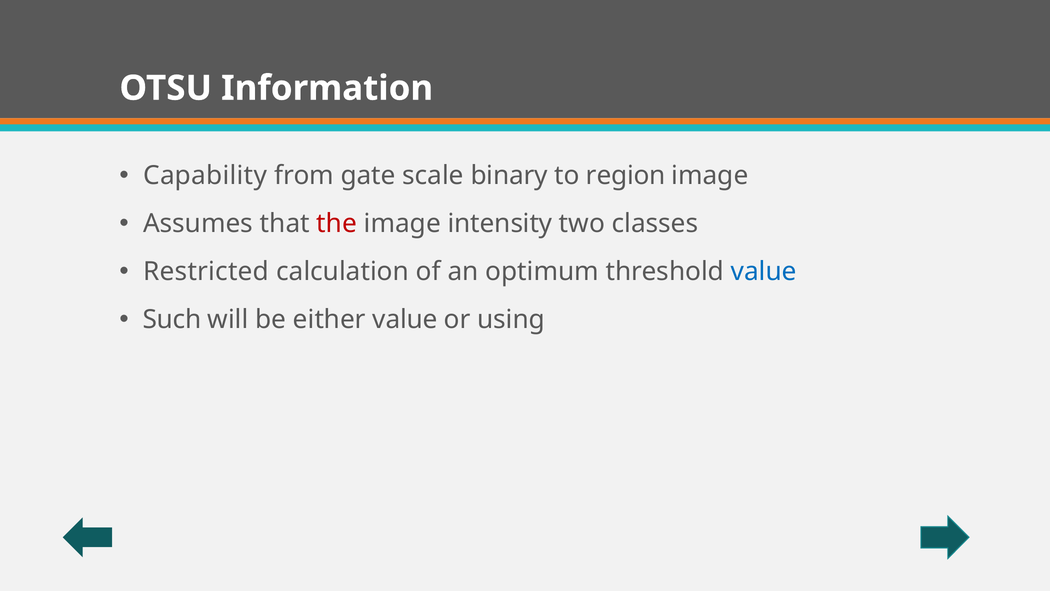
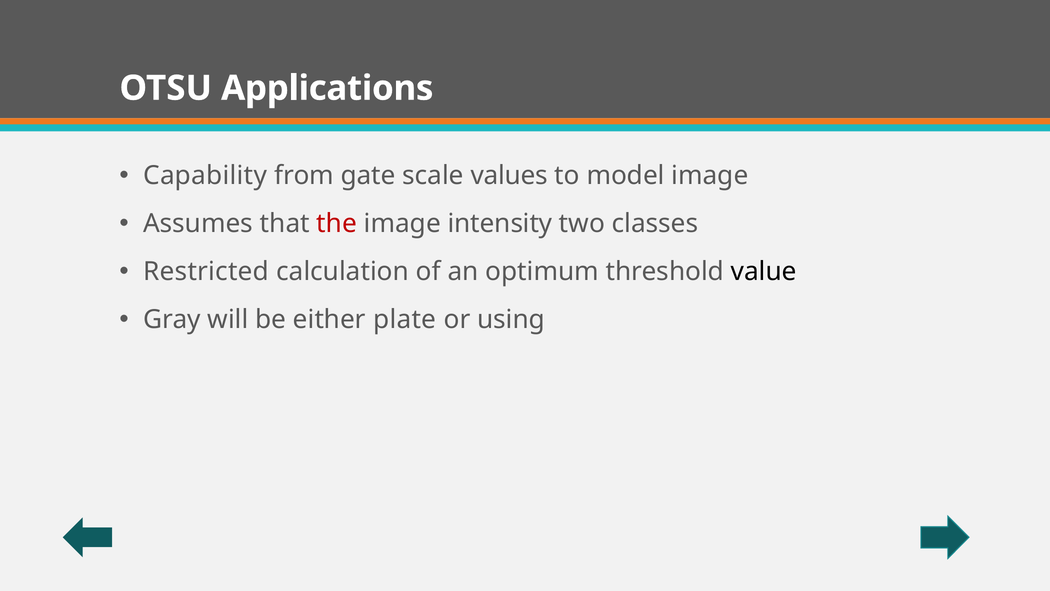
Information: Information -> Applications (327, 88)
binary: binary -> values (509, 175)
region: region -> model (626, 175)
value colour: blue -> black (764, 272)
Such: Such -> Gray (172, 320)
either value: value -> plate (405, 320)
